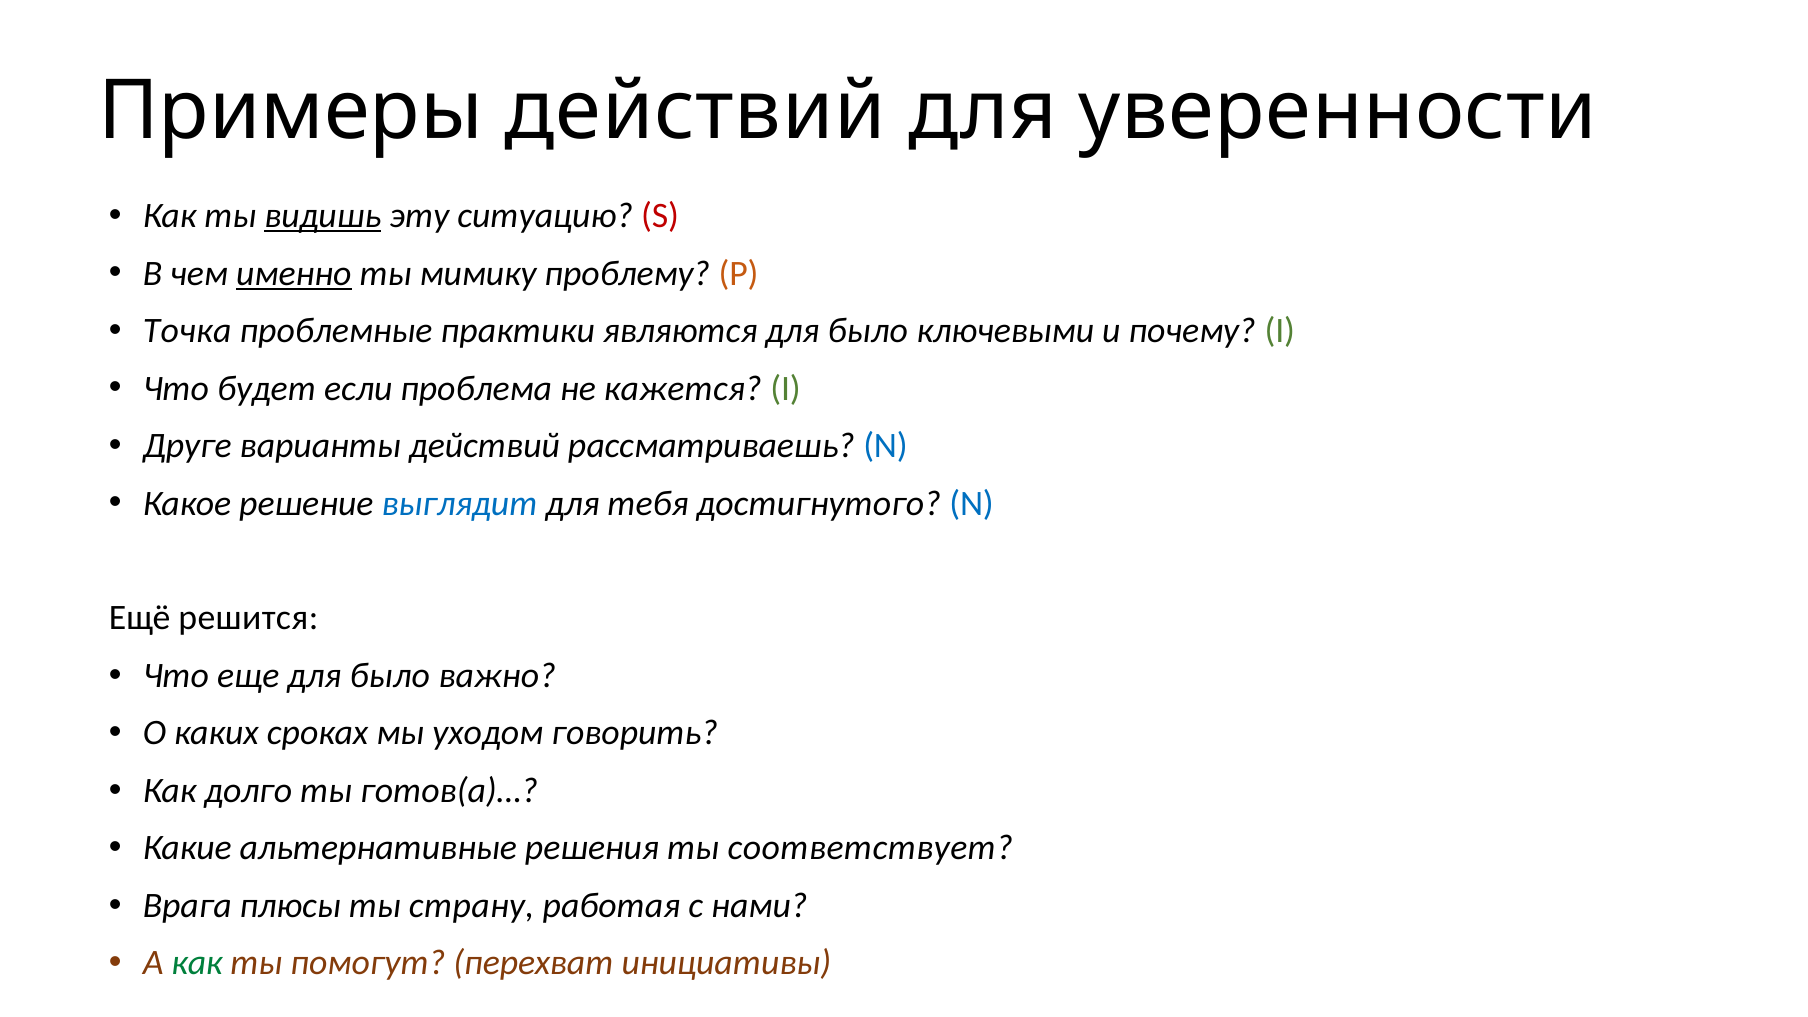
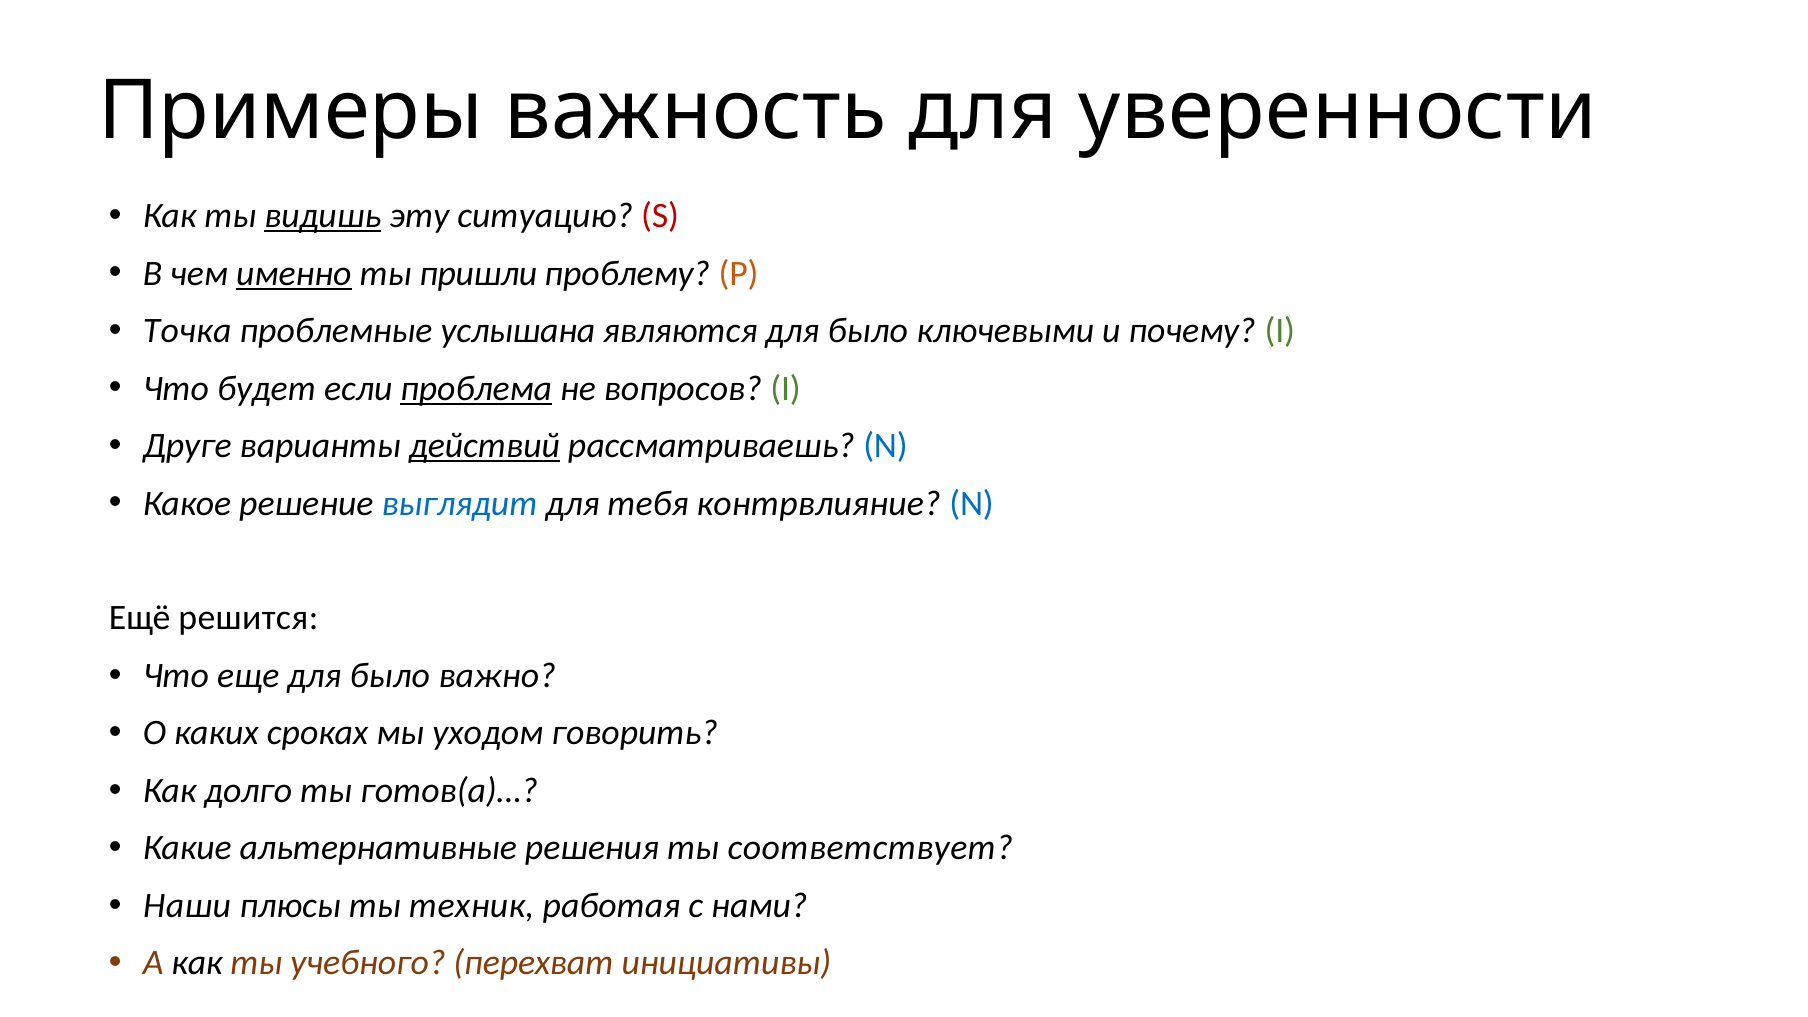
Примеры действий: действий -> важность (696, 111)
мимику: мимику -> пришли (478, 273)
практики: практики -> услышана (518, 331)
проблема underline: none -> present (476, 388)
кажется: кажется -> вопросов (683, 388)
действий underline: none -> present (485, 446)
достигнутого: достигнутого -> контрвлияние (819, 503)
Врага: Врага -> Наши (187, 906)
страну: страну -> техник (472, 906)
как colour: green -> black (197, 963)
помогут: помогут -> учебного (368, 963)
